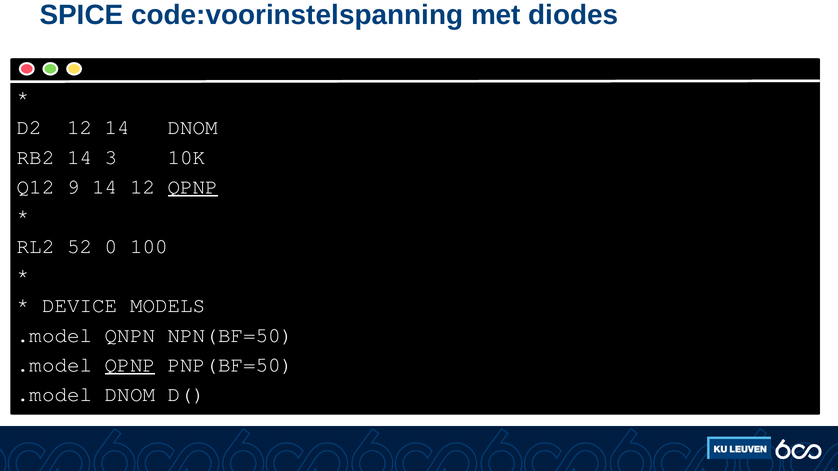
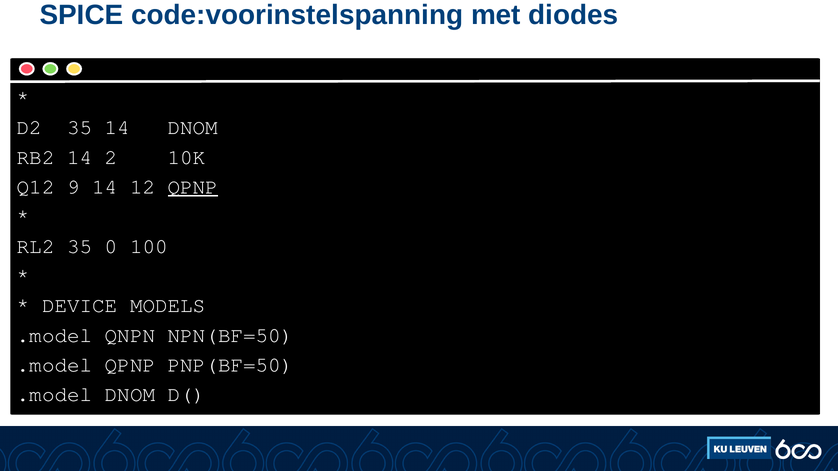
D2 12: 12 -> 35 (80, 128)
3: 3 -> 2 (111, 157)
RL2 52: 52 -> 35 (80, 246)
QPNP underline: present -> none (130, 365)
